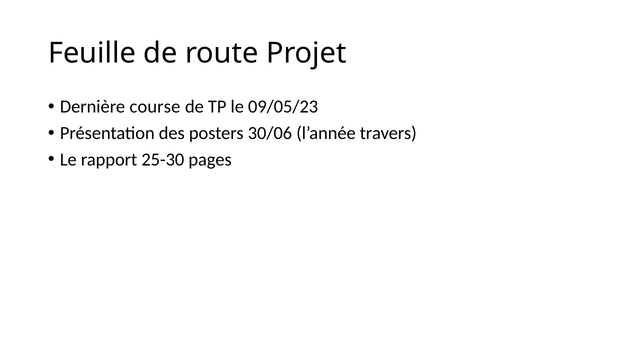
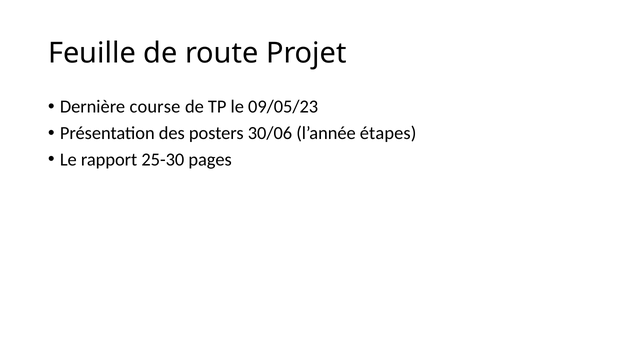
travers: travers -> étapes (388, 133)
